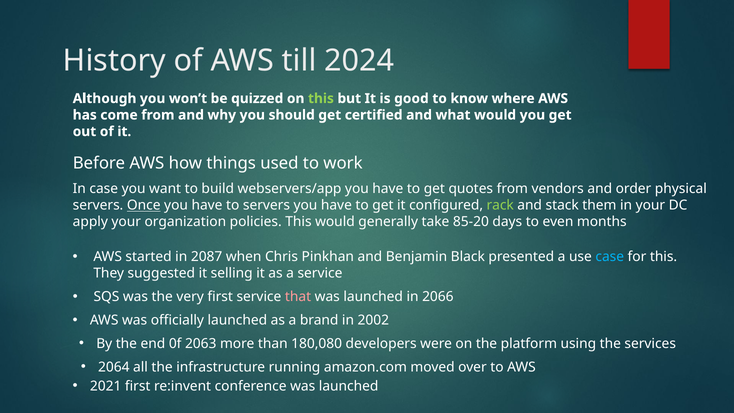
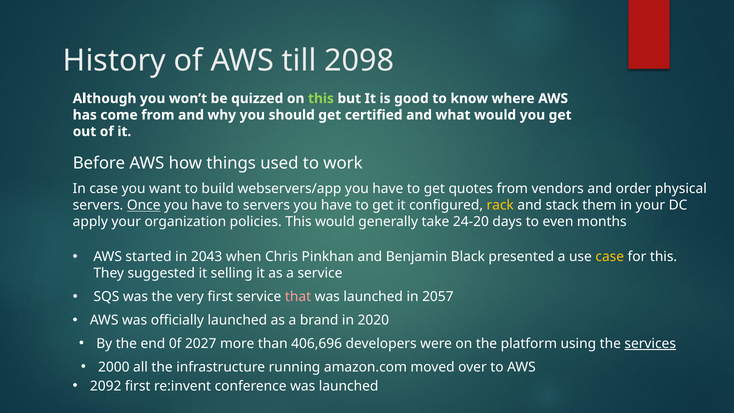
2024: 2024 -> 2098 (359, 61)
rack colour: light green -> yellow (500, 205)
85-20: 85-20 -> 24-20 (471, 222)
2087: 2087 -> 2043 (207, 257)
case colour: light blue -> yellow (610, 257)
2066: 2066 -> 2057 (438, 297)
2002: 2002 -> 2020 (373, 320)
2063: 2063 -> 2027 (201, 343)
180,080: 180,080 -> 406,696 (317, 343)
services underline: none -> present (650, 343)
2064: 2064 -> 2000 (114, 367)
2021: 2021 -> 2092 (106, 386)
